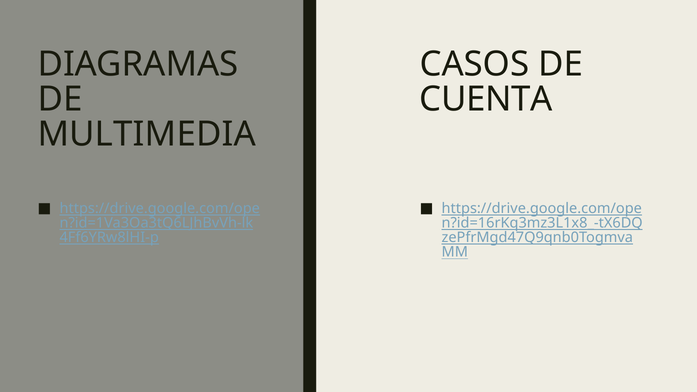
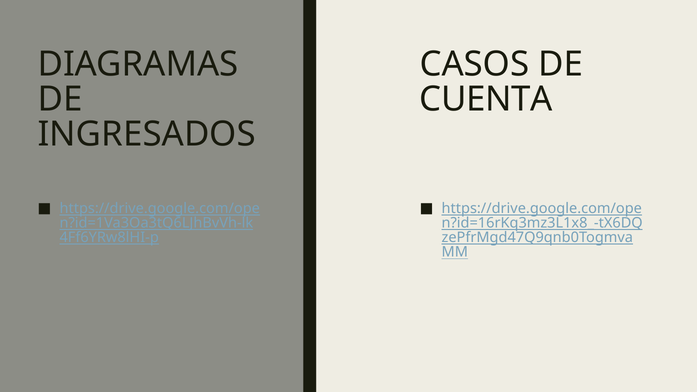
MULTIMEDIA: MULTIMEDIA -> INGRESADOS (147, 134)
